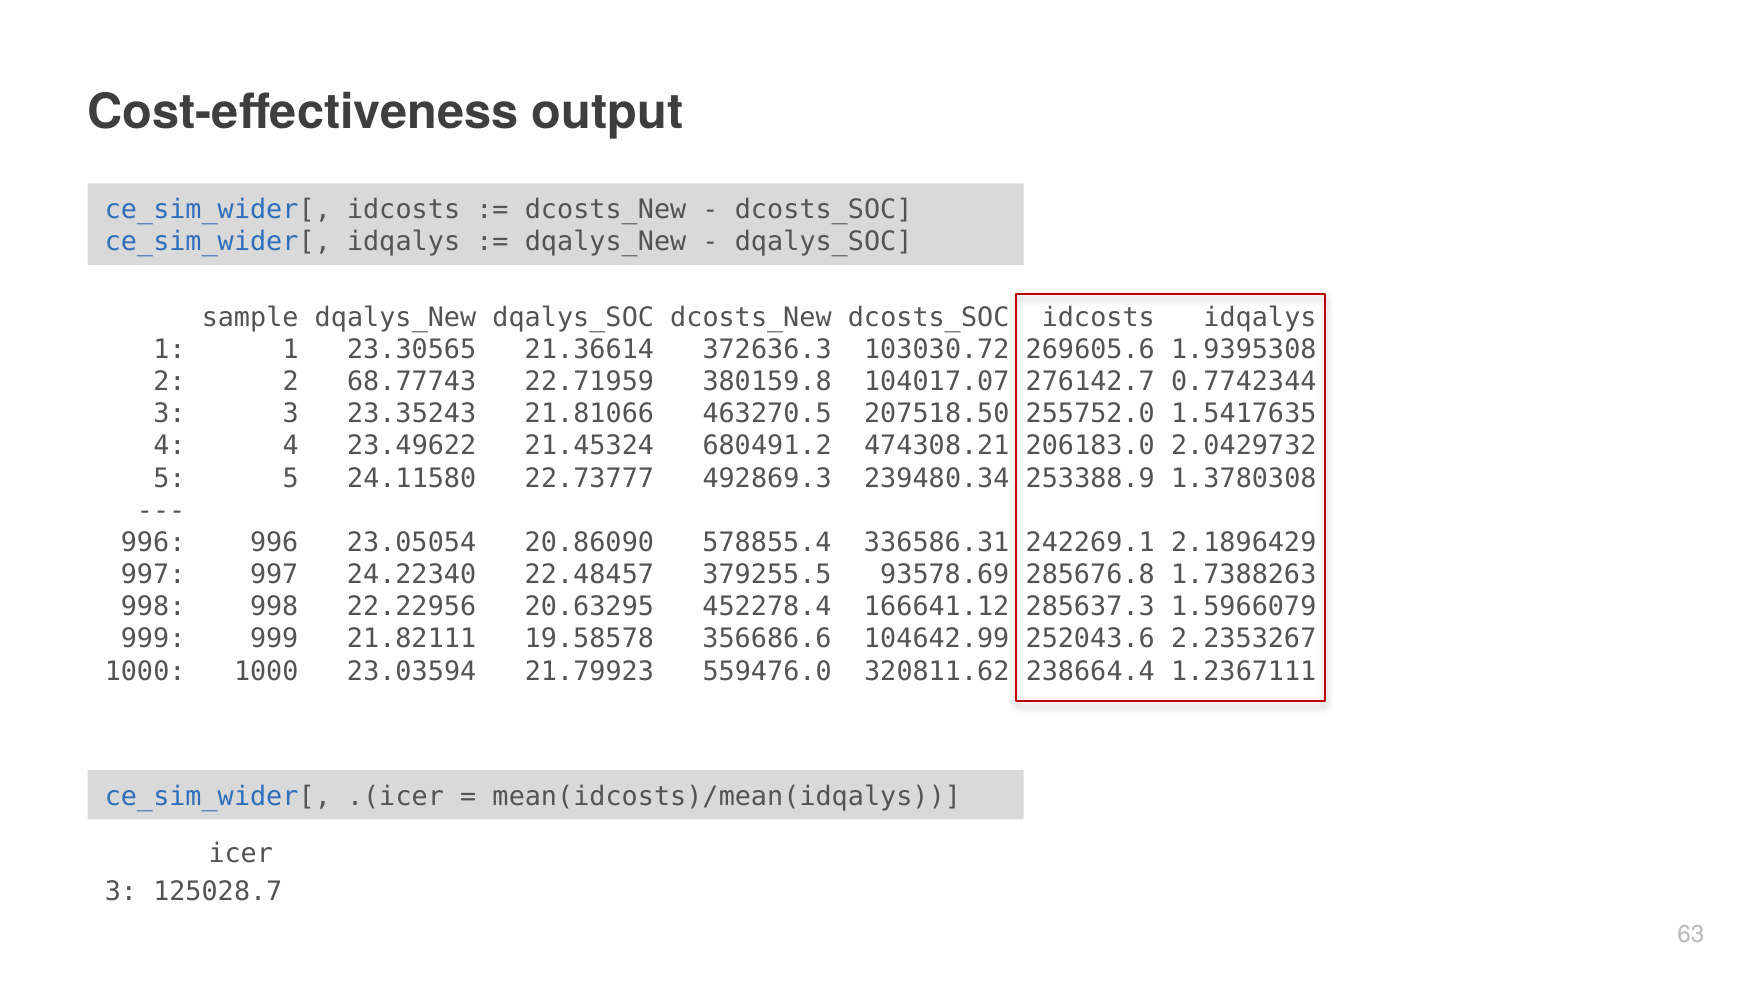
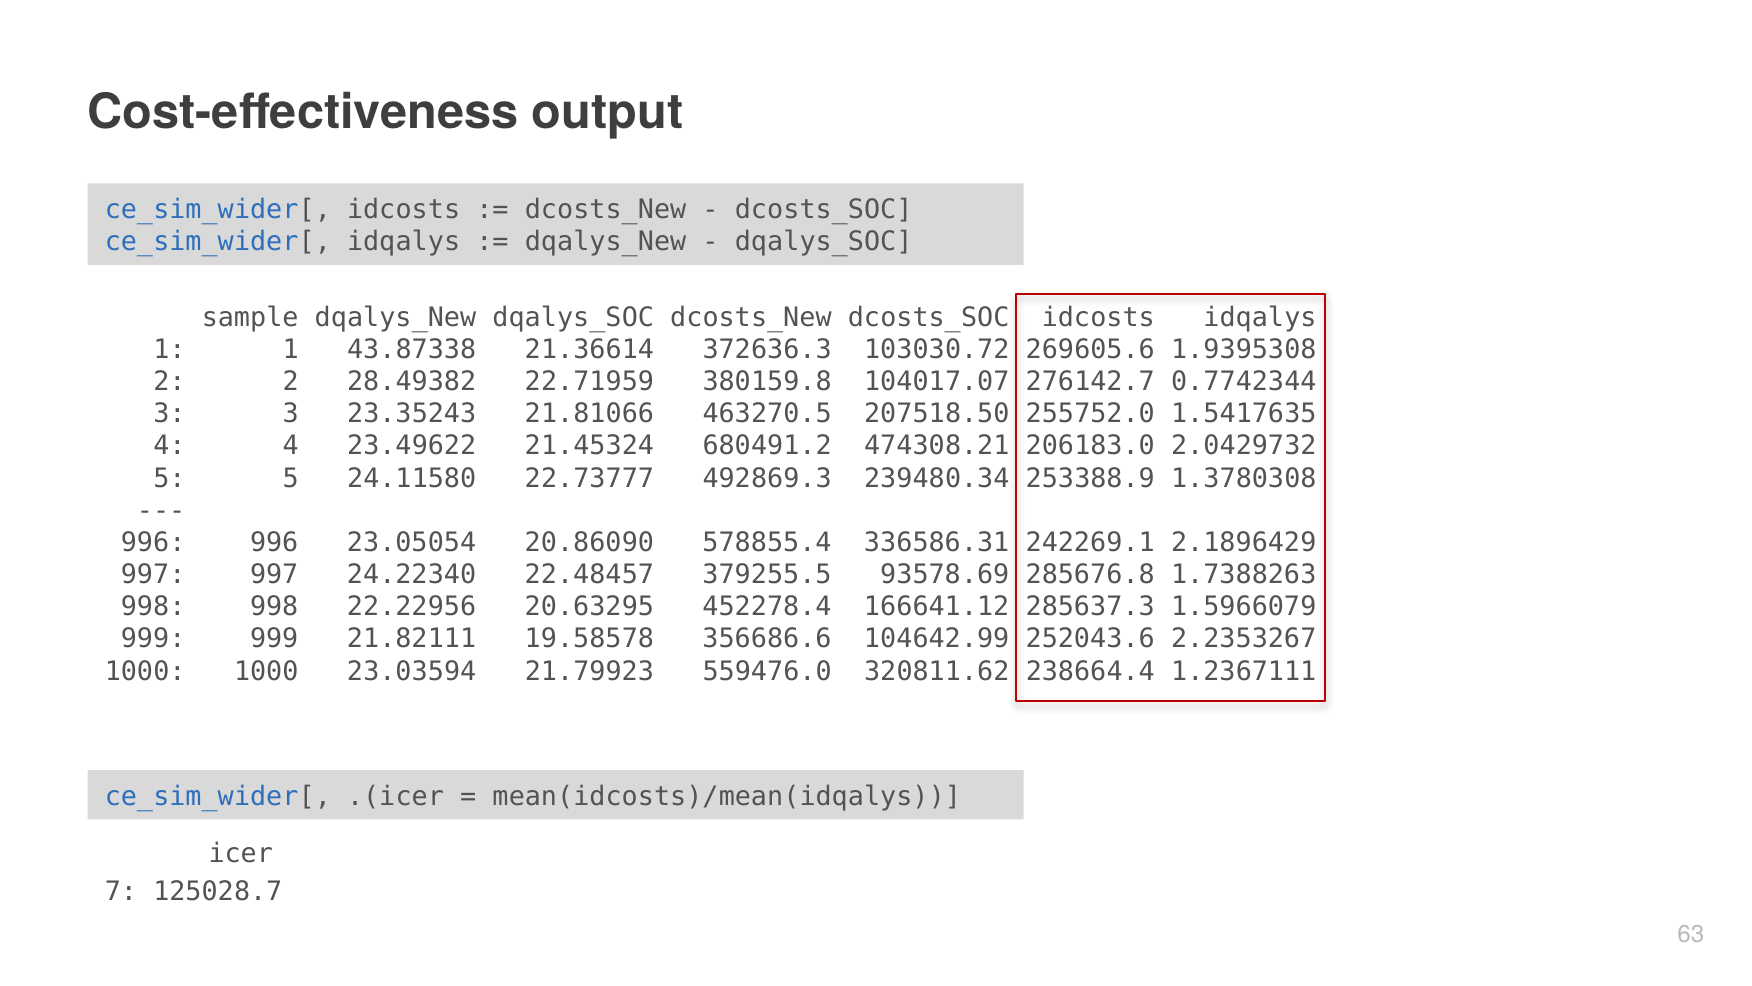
23.30565: 23.30565 -> 43.87338 (412, 350)
68.77743: 68.77743 -> 28.49382 (412, 382)
3: 3 -> 7 (121, 891)
